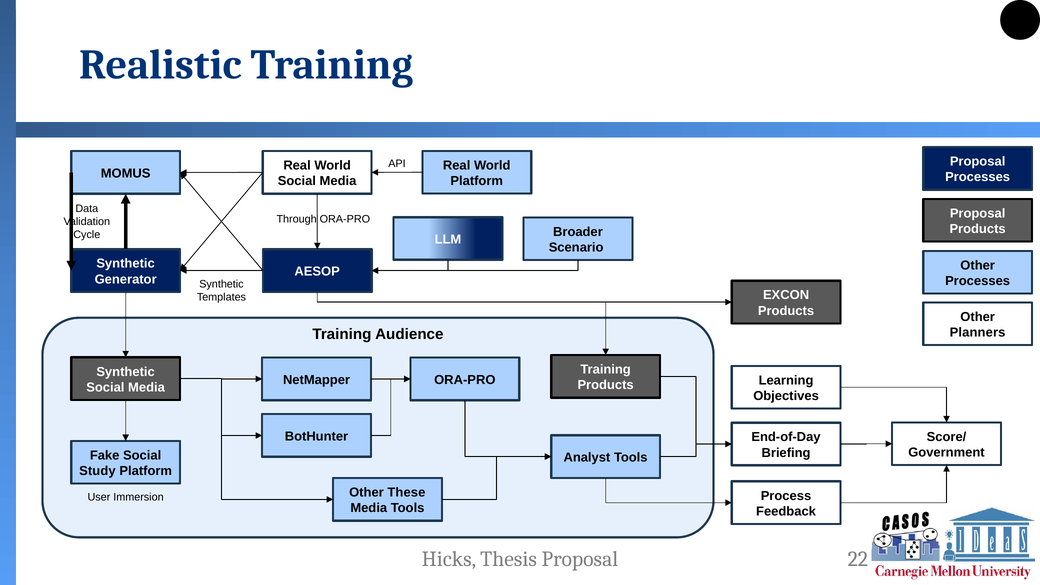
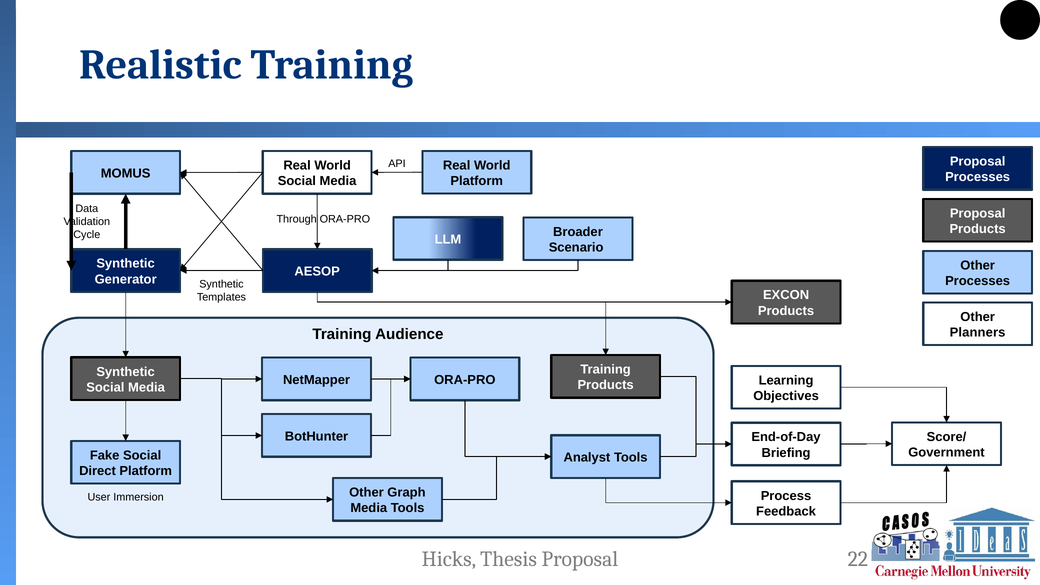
Study: Study -> Direct (97, 471)
These: These -> Graph (406, 492)
